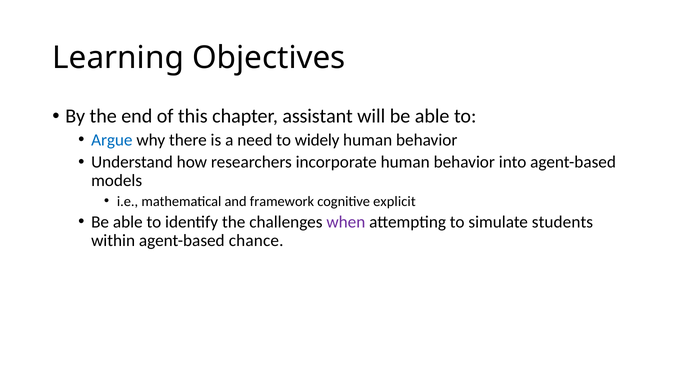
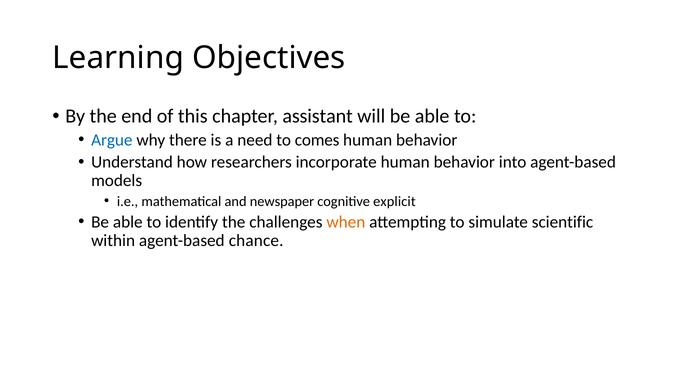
widely: widely -> comes (317, 140)
framework: framework -> newspaper (282, 201)
when colour: purple -> orange (346, 222)
students: students -> scientific (563, 222)
